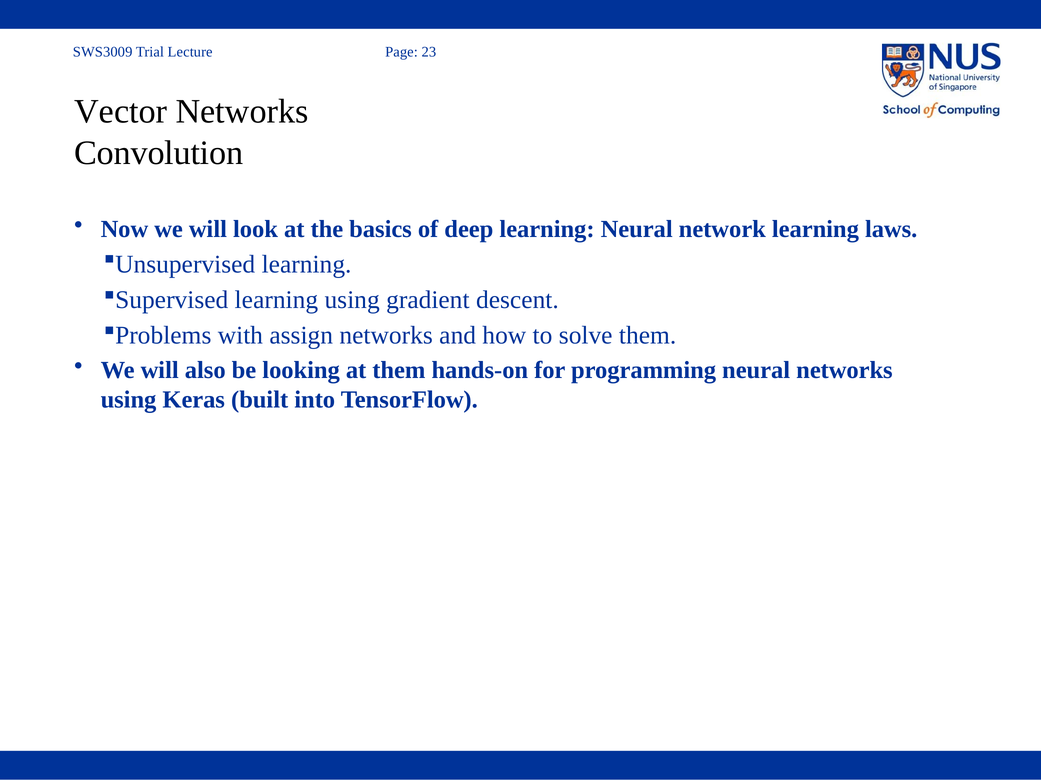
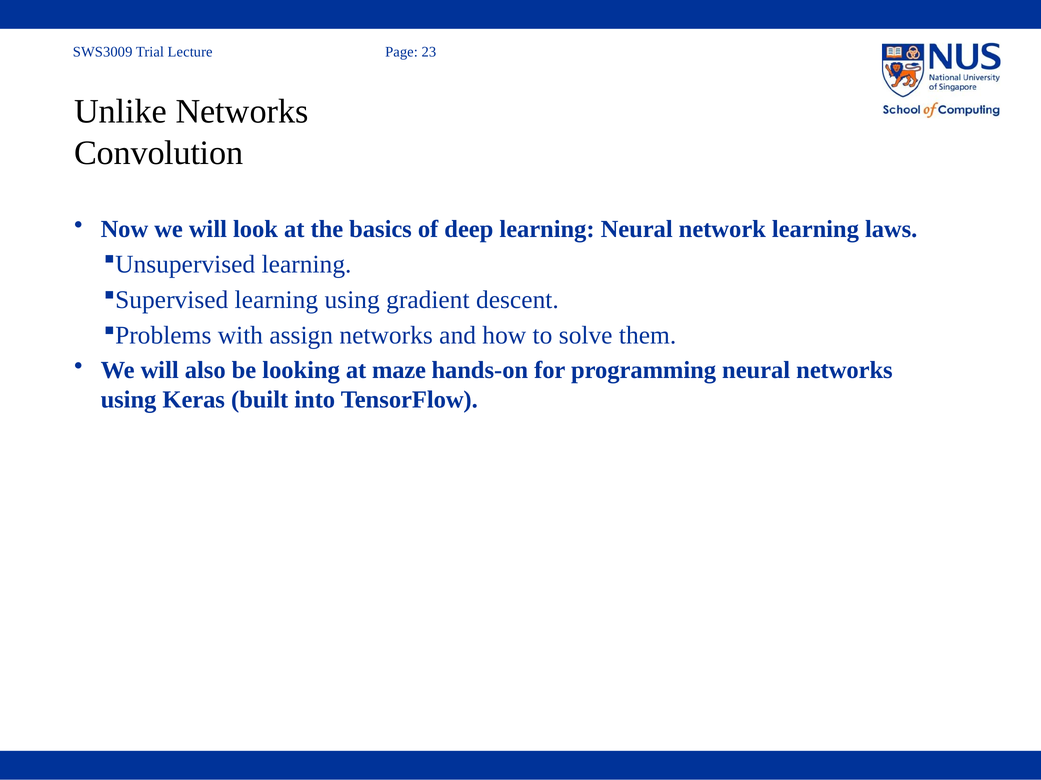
Vector: Vector -> Unlike (121, 112)
at them: them -> maze (399, 370)
